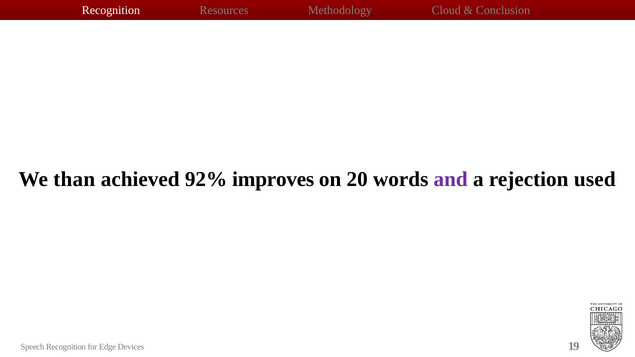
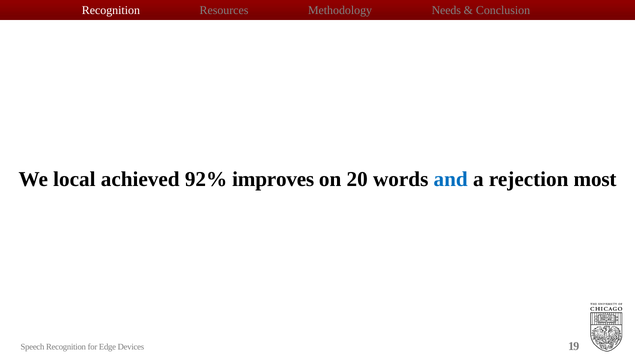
Cloud: Cloud -> Needs (446, 10)
than: than -> local (74, 180)
and colour: purple -> blue (451, 180)
used: used -> most (595, 180)
